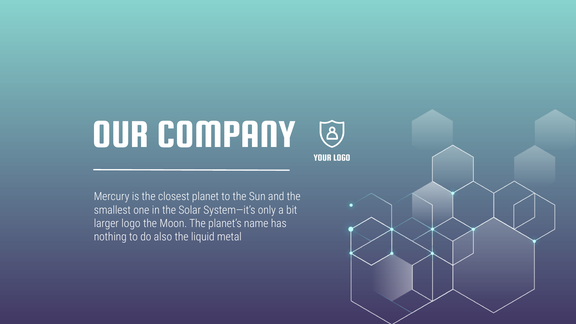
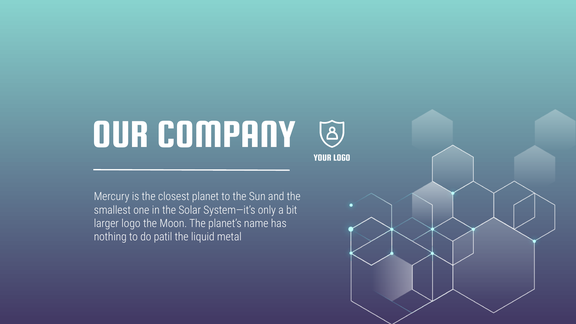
also: also -> patil (163, 237)
